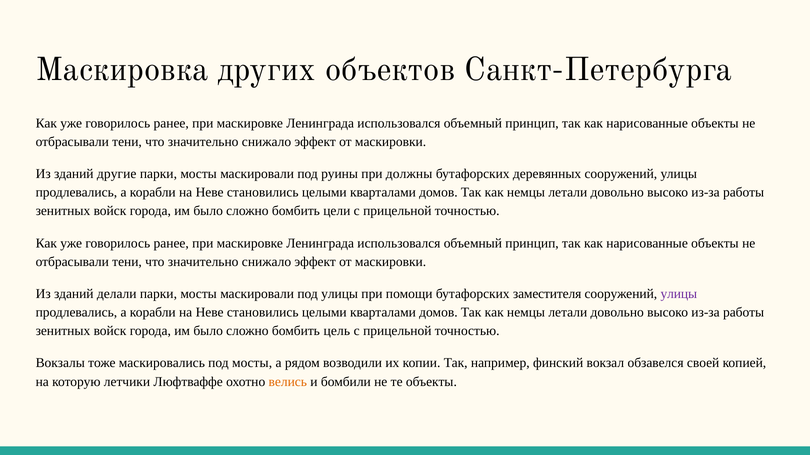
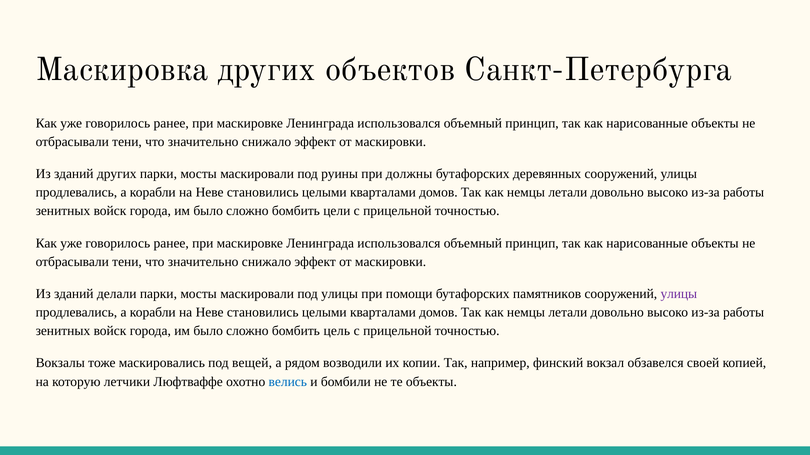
зданий другие: другие -> других (117, 174)
заместителя: заместителя -> памятников (547, 294)
под мосты: мосты -> вещей (252, 364)
велись colour: orange -> blue (288, 382)
